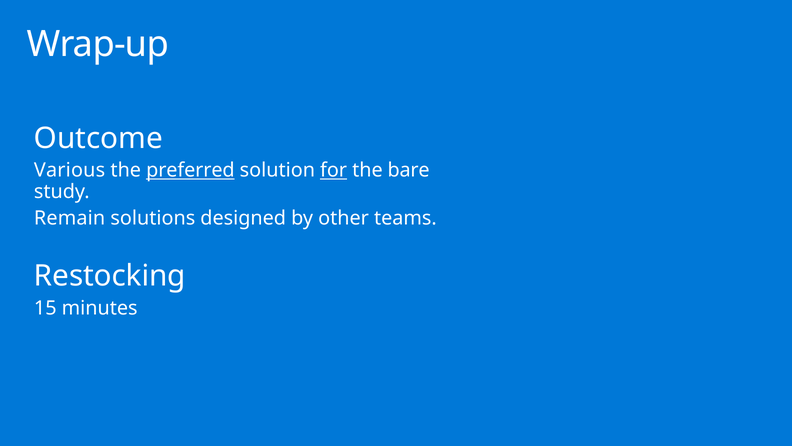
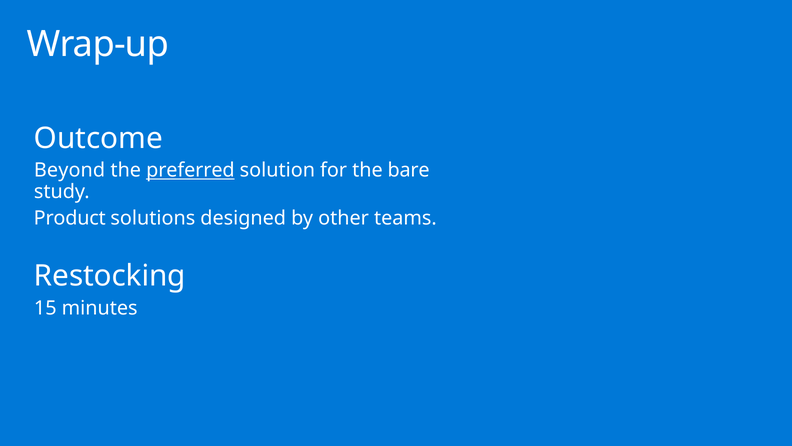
Various: Various -> Beyond (70, 170)
for underline: present -> none (334, 170)
Remain: Remain -> Product (70, 218)
